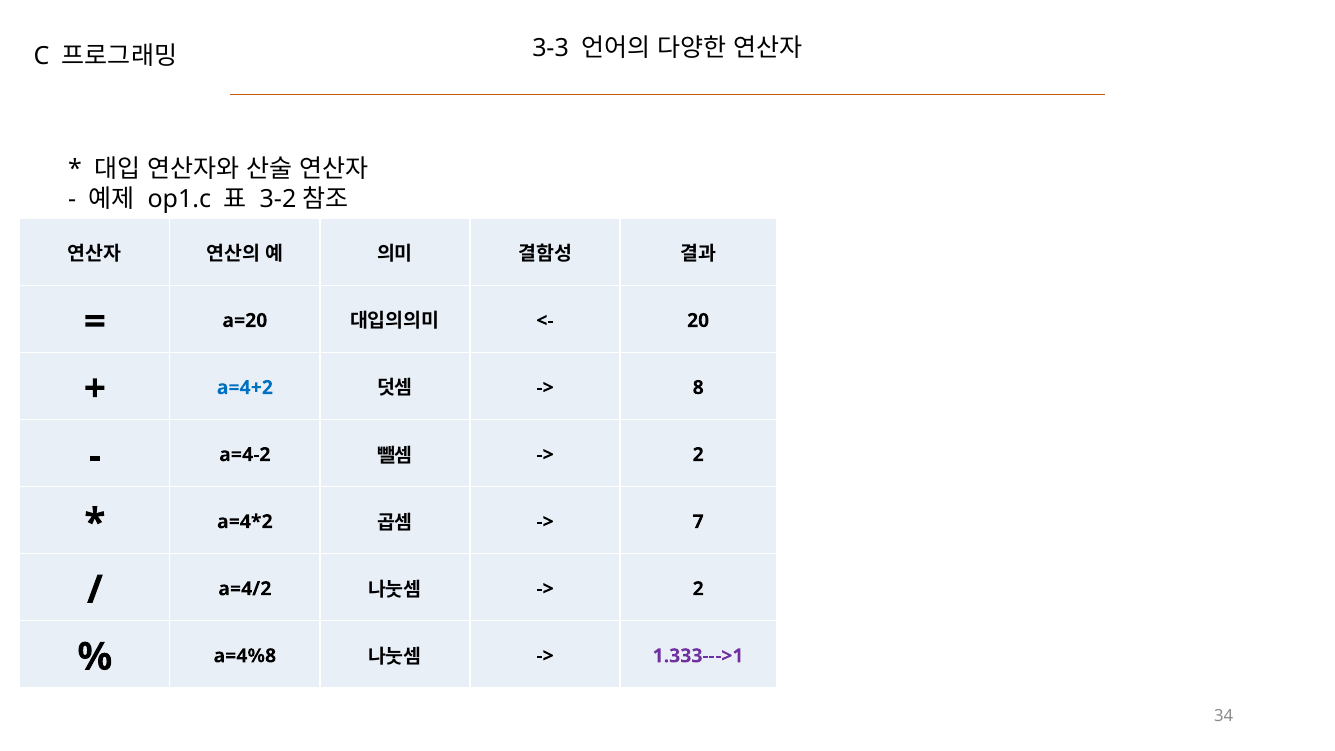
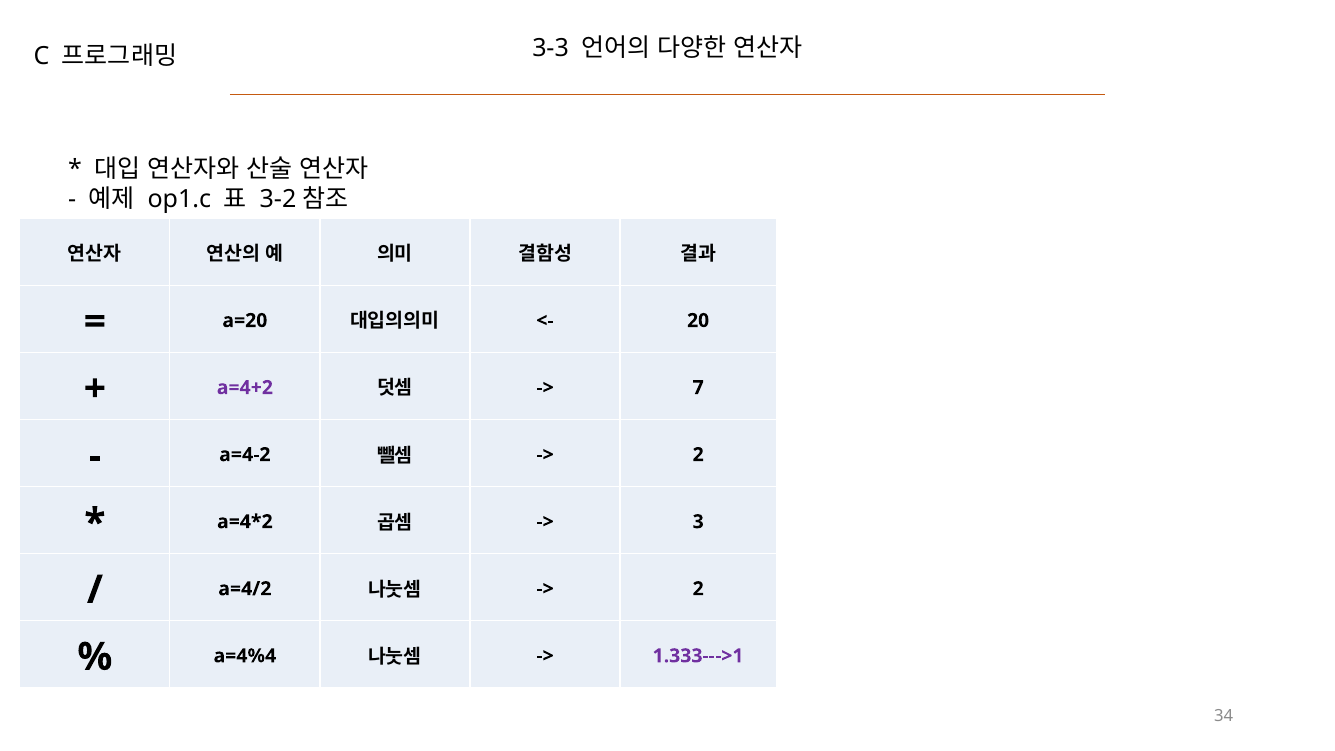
a=4+2 colour: blue -> purple (245, 388)
8: 8 -> 7 (698, 388)
7: 7 -> 3 (698, 522)
a=4%8: a=4%8 -> a=4%4 (245, 656)
